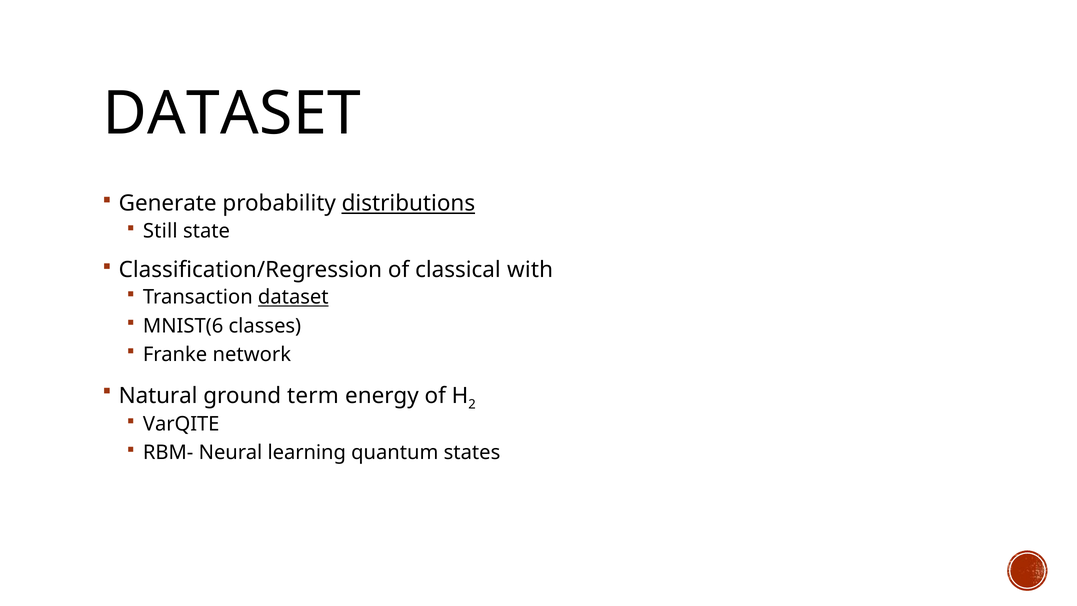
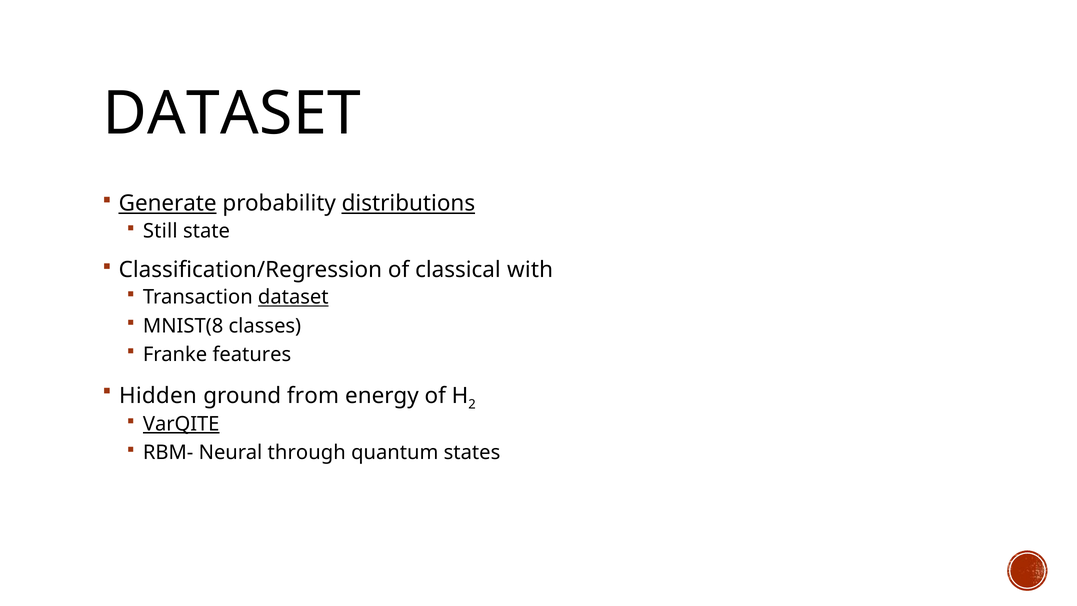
Generate underline: none -> present (168, 203)
MNIST(6: MNIST(6 -> MNIST(8 (183, 326)
network: network -> features (252, 354)
Natural: Natural -> Hidden (158, 396)
term: term -> from (313, 396)
VarQITE underline: none -> present (181, 424)
learning: learning -> through (307, 452)
